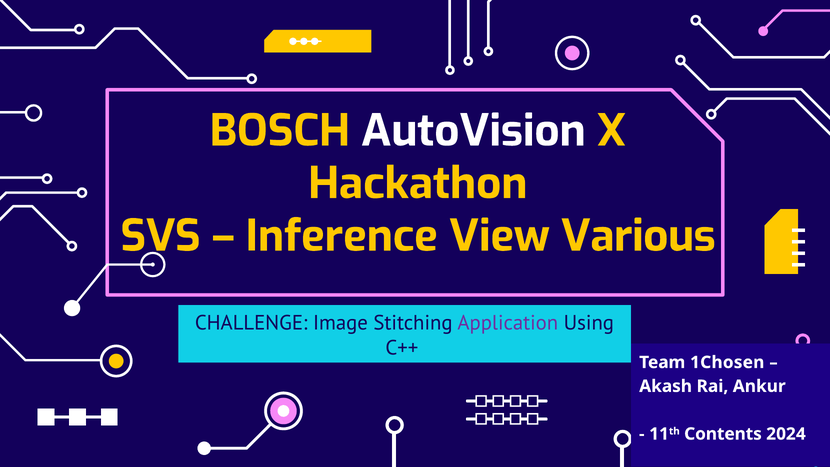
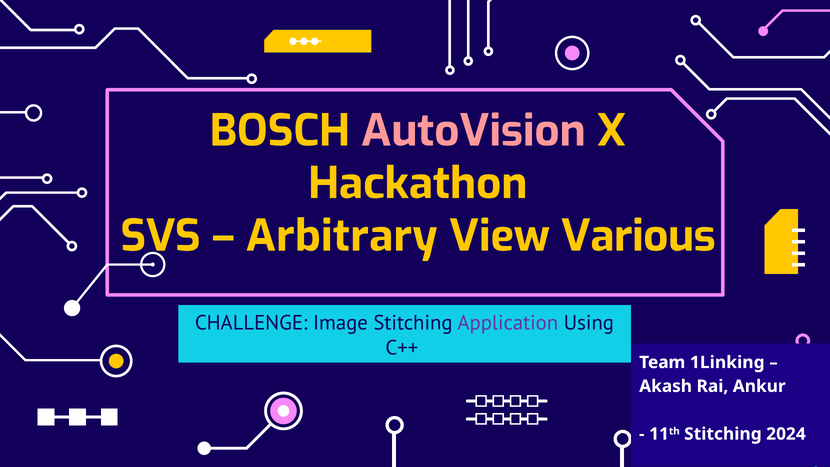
AutoVision colour: white -> pink (473, 131)
Inference: Inference -> Arbitrary (342, 236)
1Chosen: 1Chosen -> 1Linking (727, 362)
11th Contents: Contents -> Stitching (723, 434)
